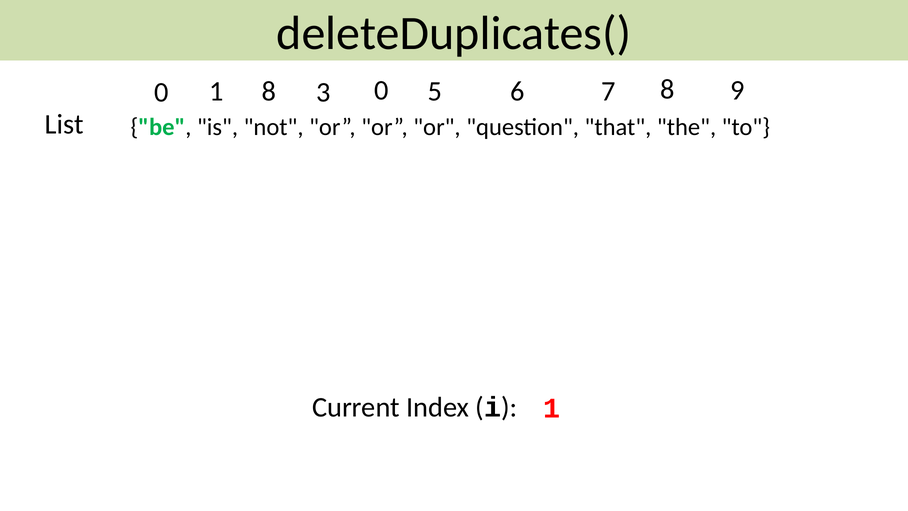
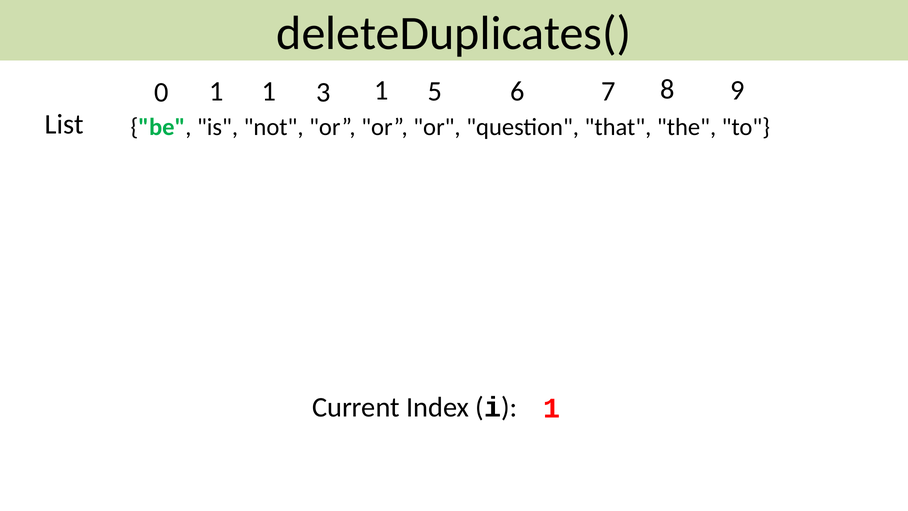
1 8: 8 -> 1 (269, 91)
3 0: 0 -> 1 (381, 90)
